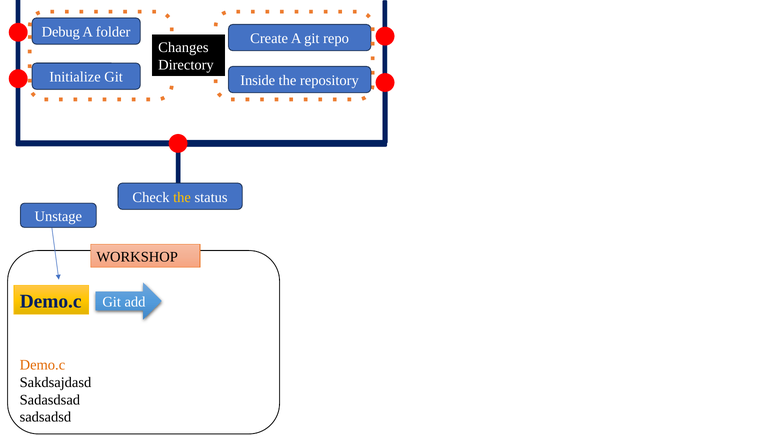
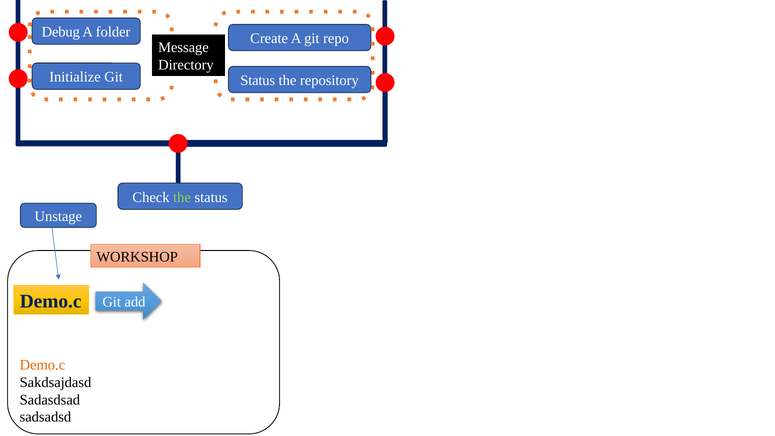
Changes: Changes -> Message (183, 47)
Inside: Inside -> Status (258, 81)
the colour: yellow -> light green (182, 197)
